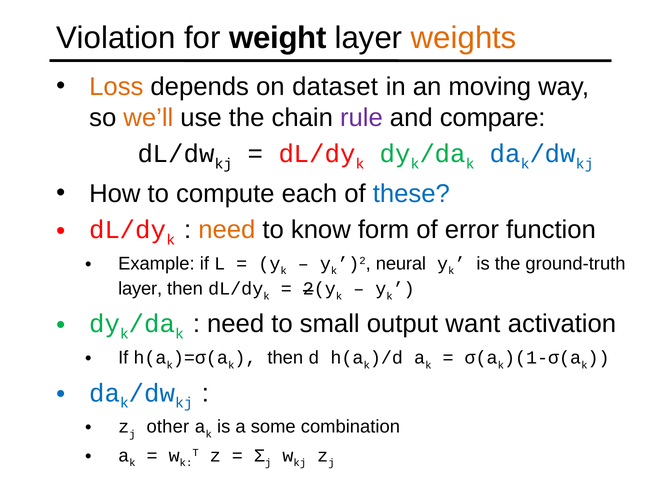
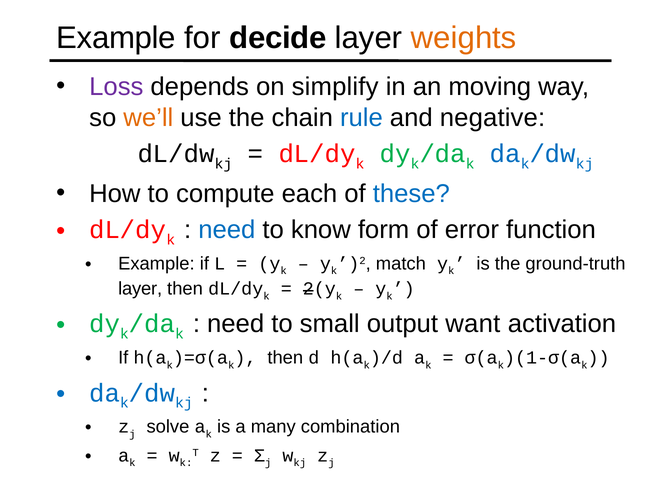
Violation: Violation -> Example (116, 38)
weight: weight -> decide (278, 38)
Loss colour: orange -> purple (116, 87)
dataset: dataset -> simplify (335, 87)
rule colour: purple -> blue (361, 117)
compare: compare -> negative (492, 117)
need colour: orange -> blue (227, 230)
neural: neural -> match (401, 264)
other: other -> solve (168, 427)
some: some -> many (273, 427)
